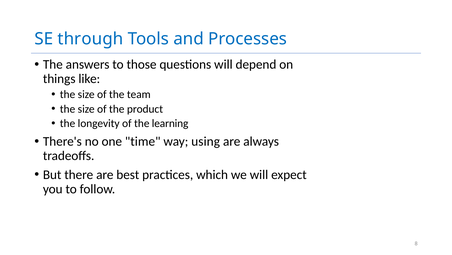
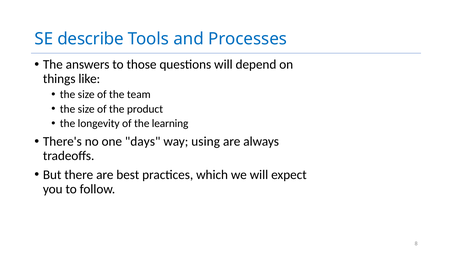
through: through -> describe (91, 39)
time: time -> days (143, 141)
